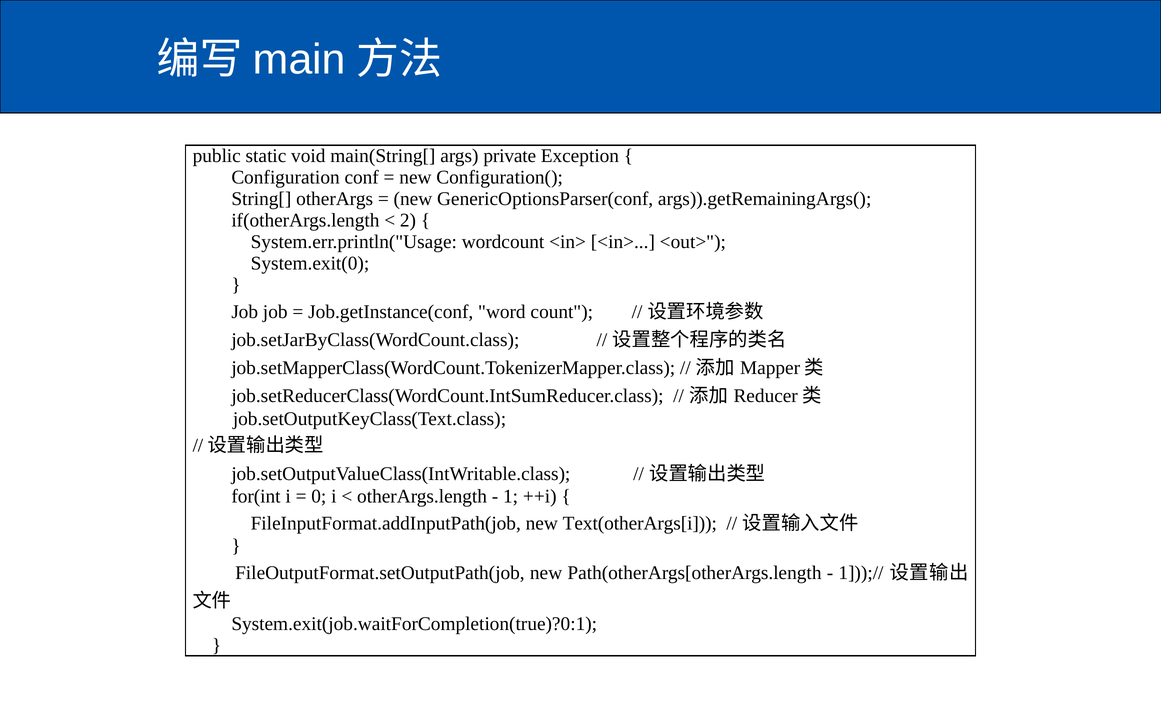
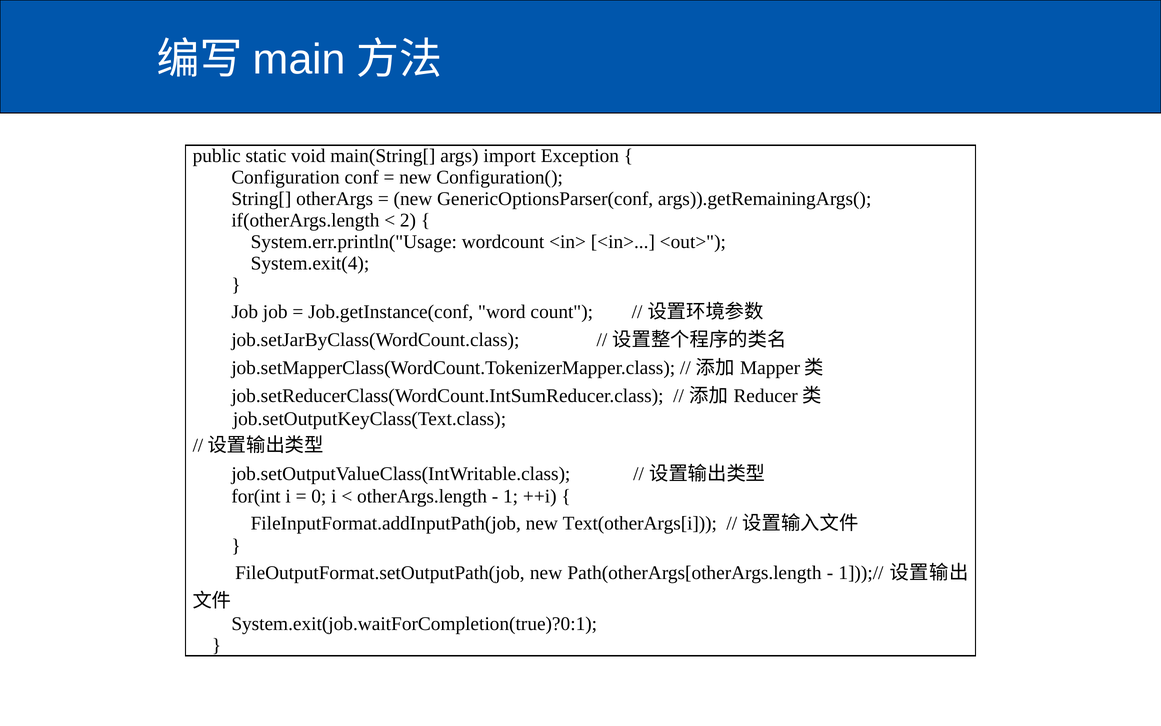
private: private -> import (510, 156)
System.exit(0: System.exit(0 -> System.exit(4 (310, 263)
